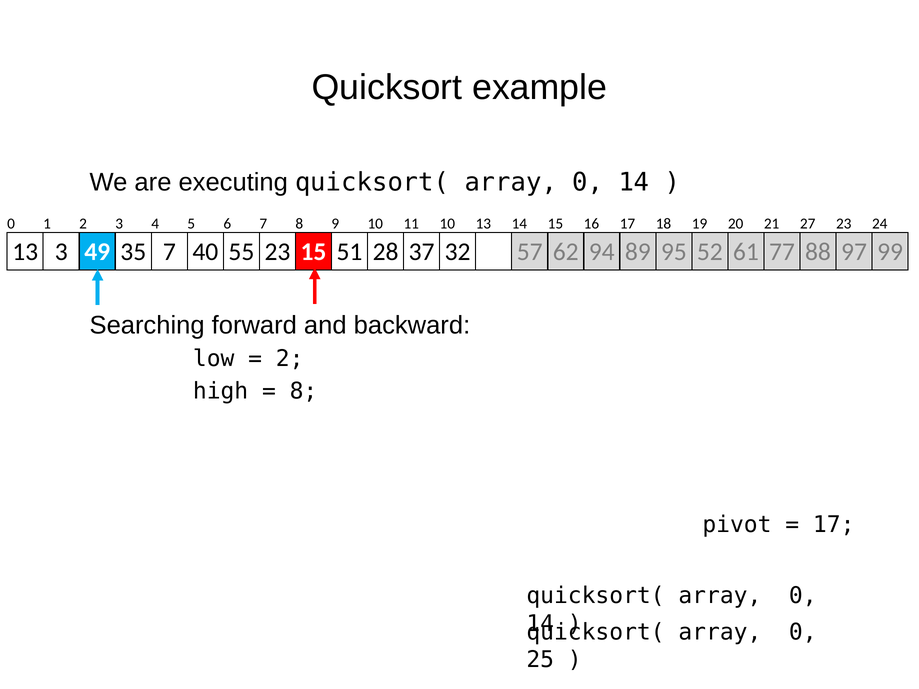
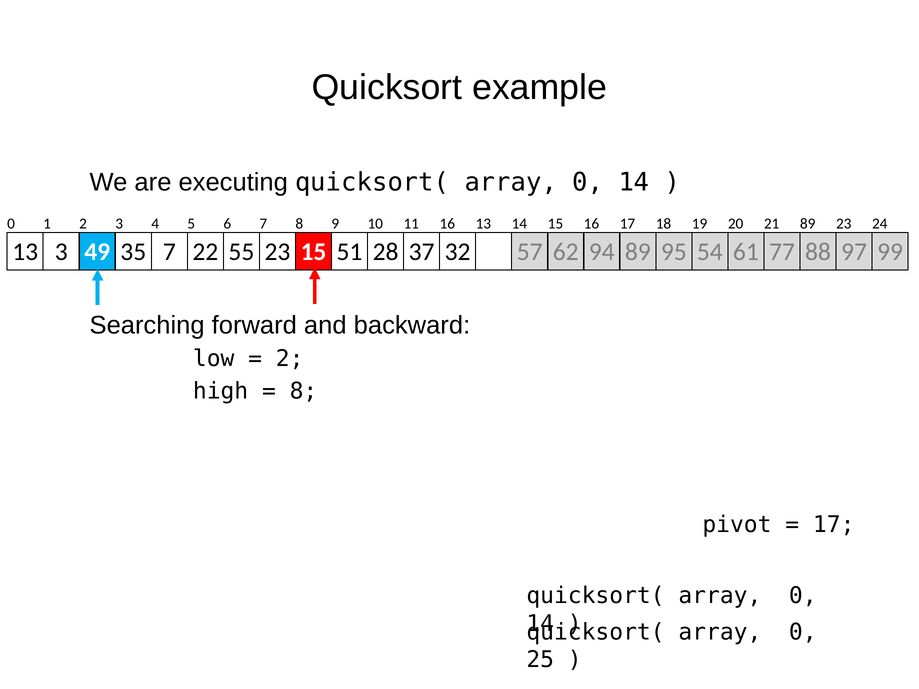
11 10: 10 -> 16 (447, 224)
21 27: 27 -> 89 (808, 224)
40: 40 -> 22 (205, 252)
52: 52 -> 54 (710, 252)
